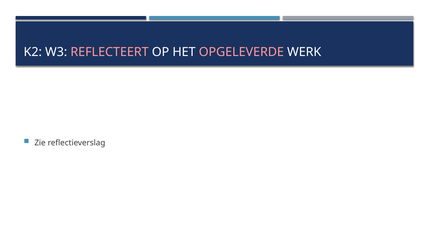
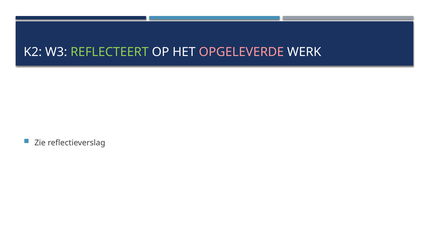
REFLECTEERT colour: pink -> light green (110, 52)
